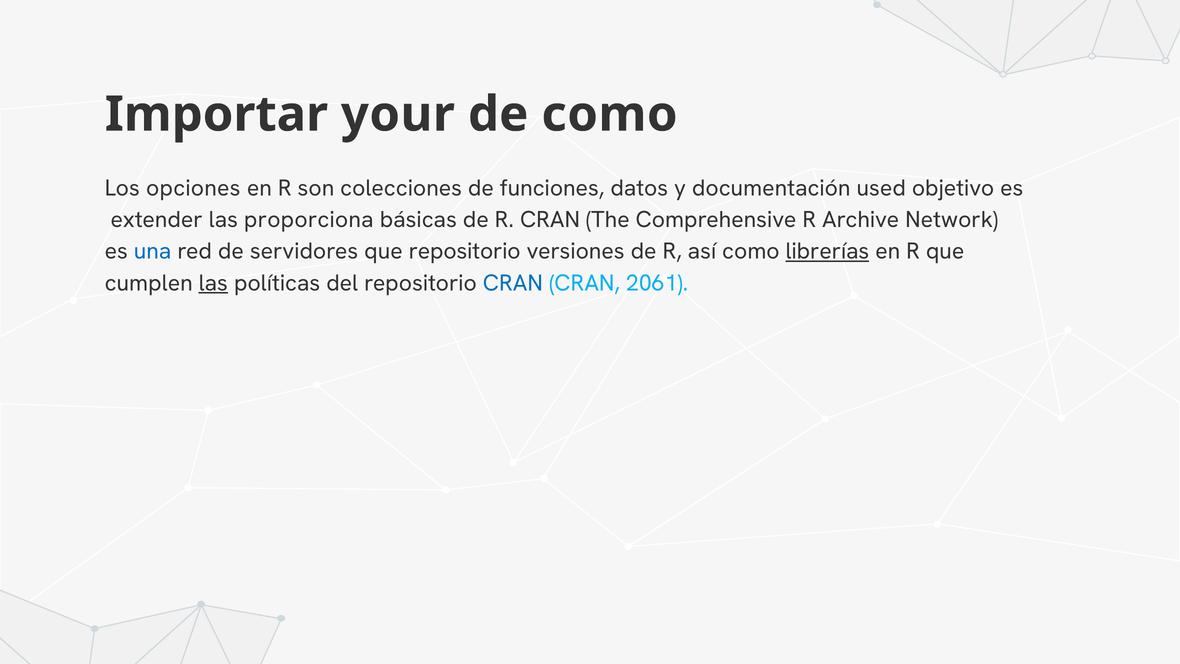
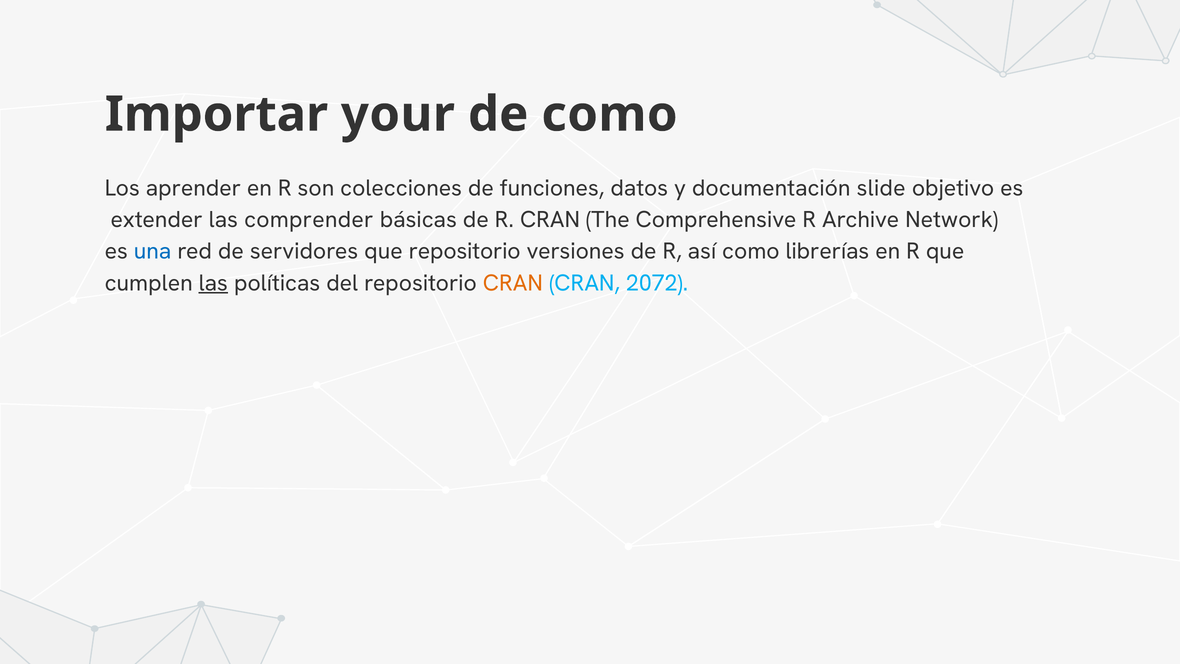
opciones: opciones -> aprender (193, 188)
used: used -> slide (881, 188)
proporciona: proporciona -> comprender (309, 220)
librerías underline: present -> none (827, 251)
CRAN colour: blue -> orange (513, 283)
2061: 2061 -> 2072 (657, 283)
